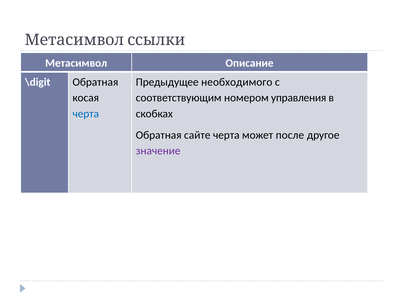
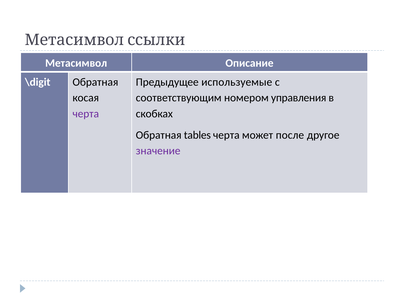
необходимого: необходимого -> используемые (237, 82)
черта colour: blue -> purple (86, 114)
сайте: сайте -> tables (197, 135)
